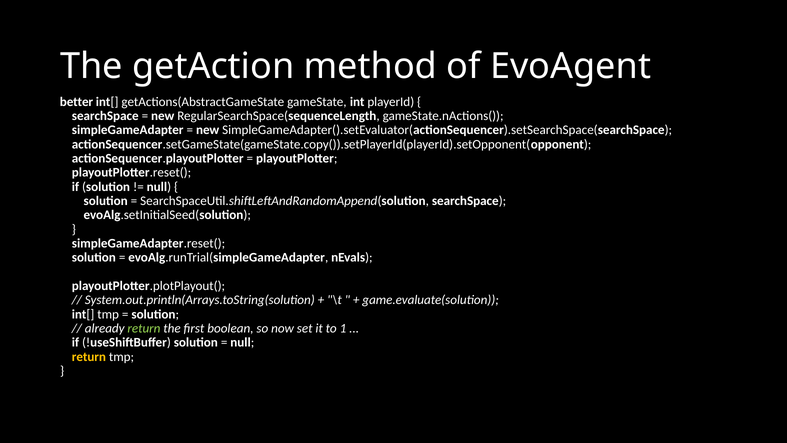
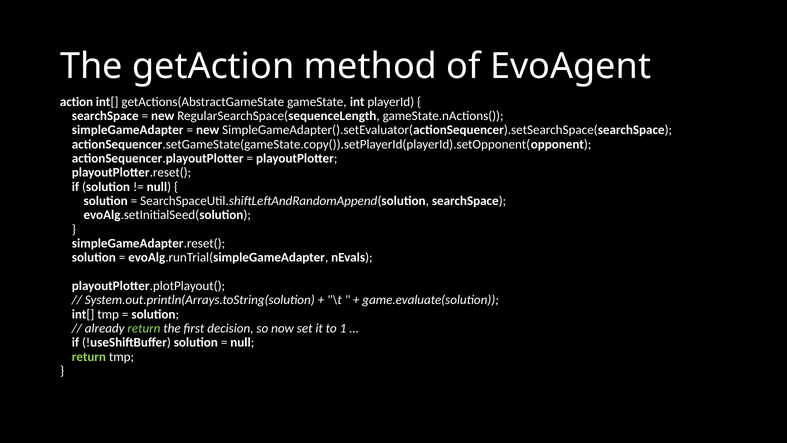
better: better -> action (76, 102)
boolean: boolean -> decision (230, 328)
return colour: yellow -> light green (89, 356)
